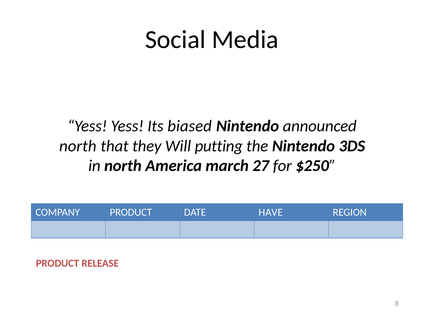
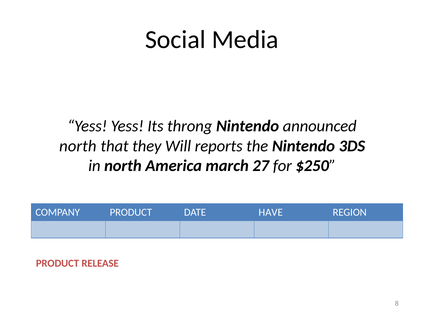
biased: biased -> throng (190, 126)
putting: putting -> reports (219, 146)
